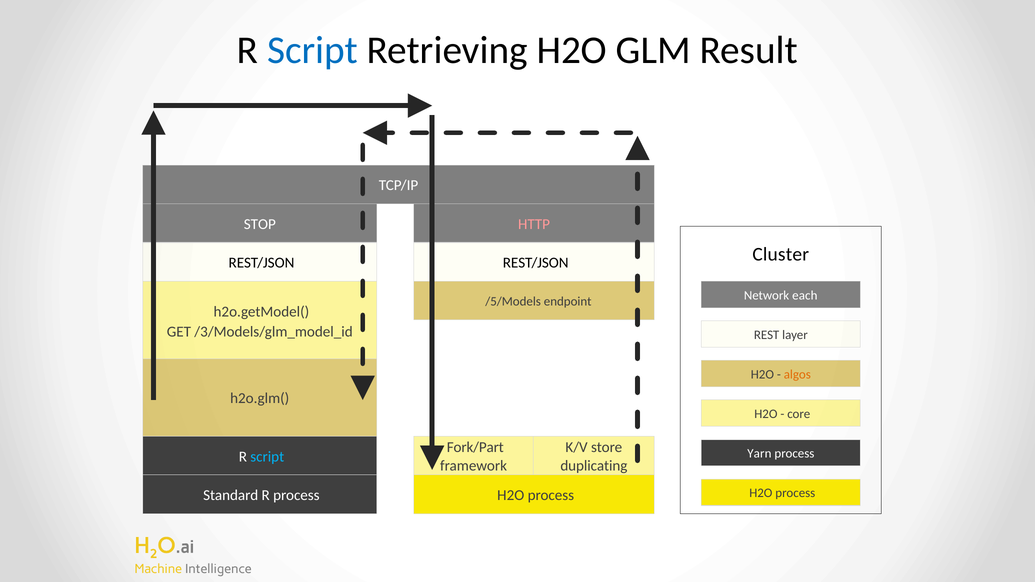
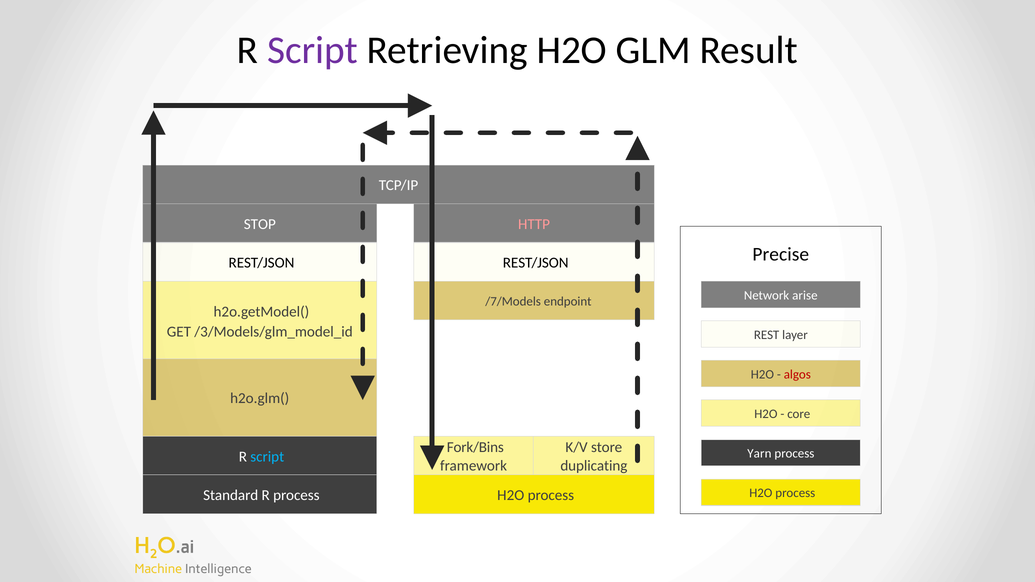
Script colour: blue -> purple (313, 50)
Cluster: Cluster -> Precise (781, 254)
each: each -> arise (805, 295)
/5/Models: /5/Models -> /7/Models (513, 302)
algos colour: orange -> red (797, 375)
Fork/Part: Fork/Part -> Fork/Bins (475, 448)
